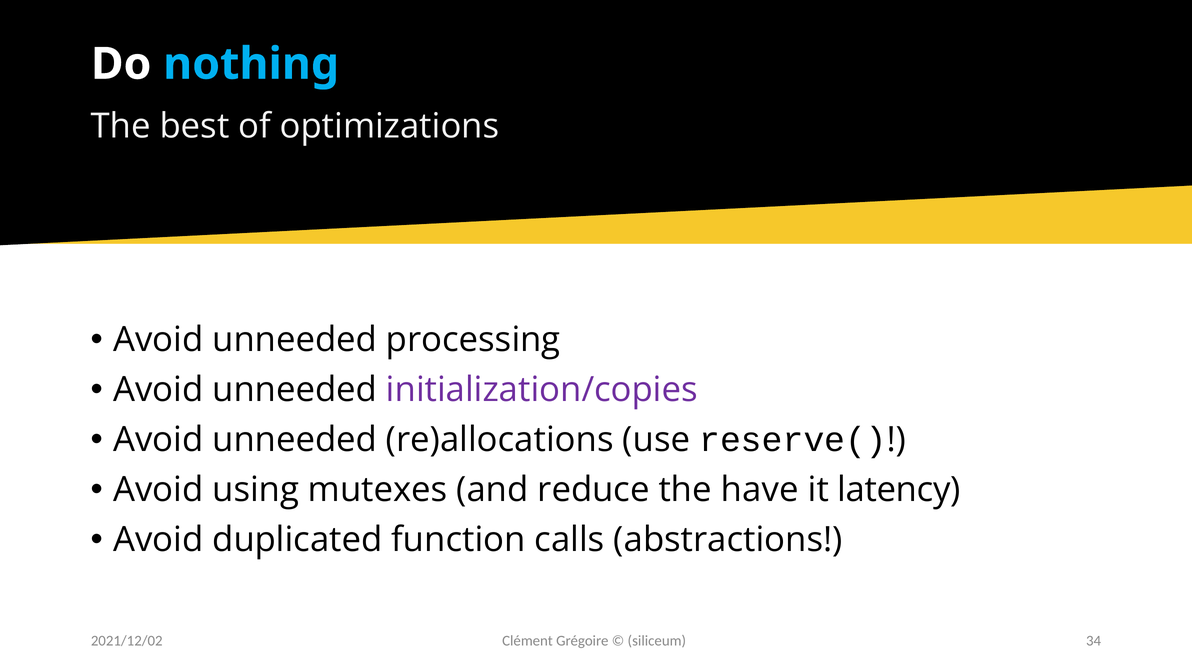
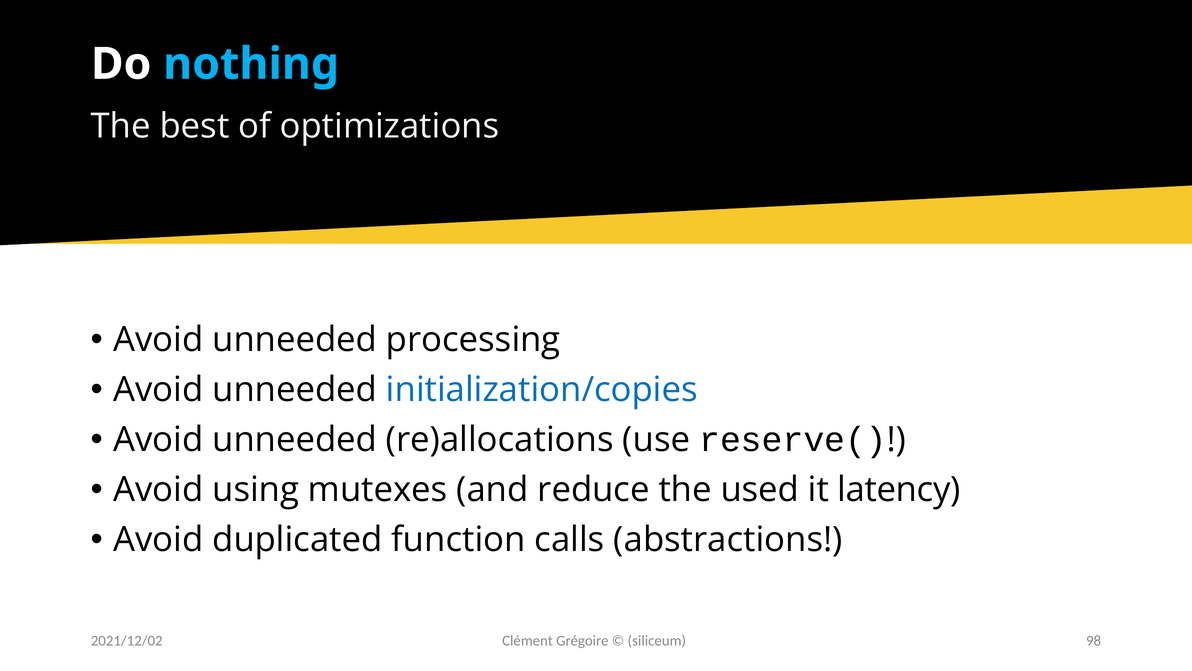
initialization/copies colour: purple -> blue (542, 390)
have: have -> used (760, 490)
34: 34 -> 98 (1094, 640)
